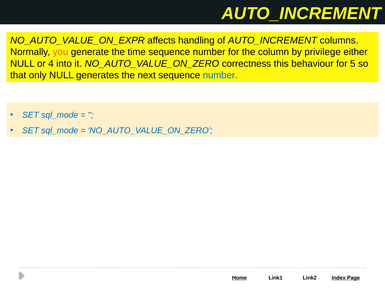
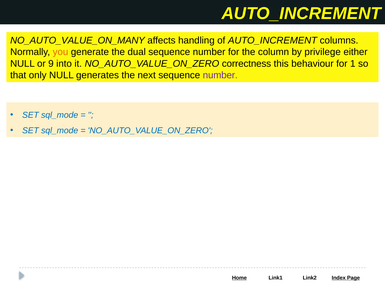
NO_AUTO_VALUE_ON_EXPR: NO_AUTO_VALUE_ON_EXPR -> NO_AUTO_VALUE_ON_MANY (78, 40)
time: time -> dual (137, 52)
4: 4 -> 9 (51, 64)
5: 5 -> 1 (353, 64)
number colour: blue -> purple (220, 75)
